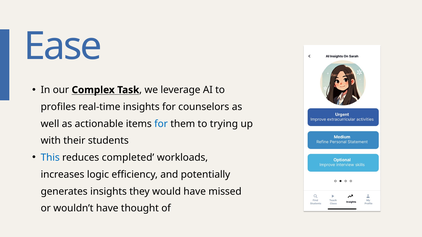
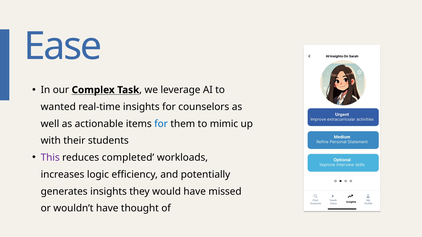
profiles: profiles -> wanted (58, 107)
trying: trying -> mimic (224, 124)
This colour: blue -> purple (50, 158)
